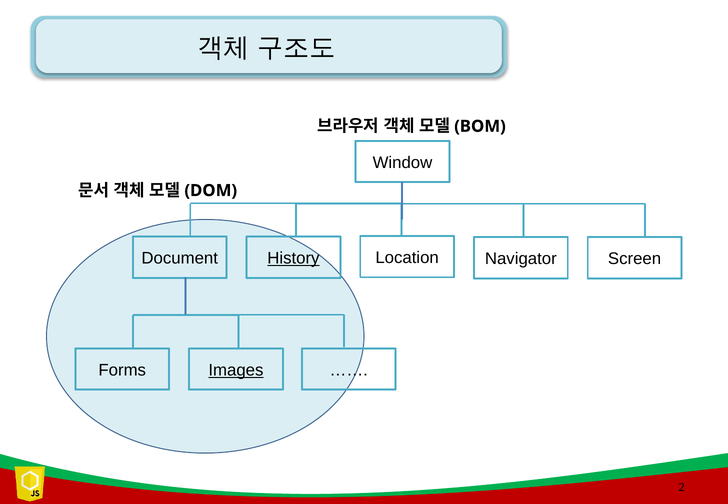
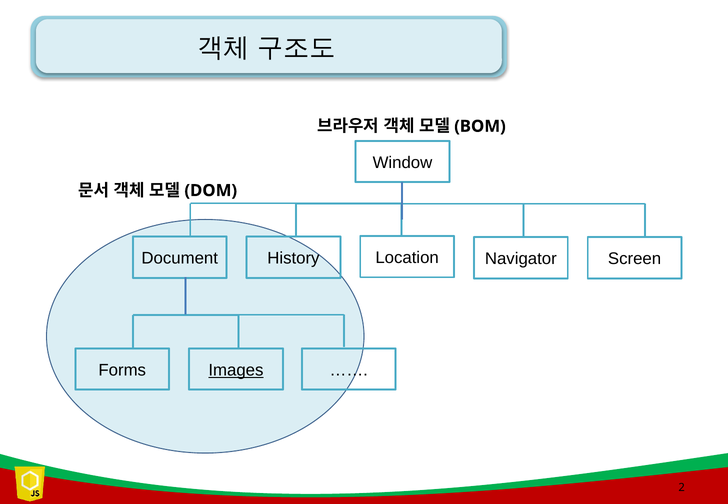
History underline: present -> none (293, 258)
